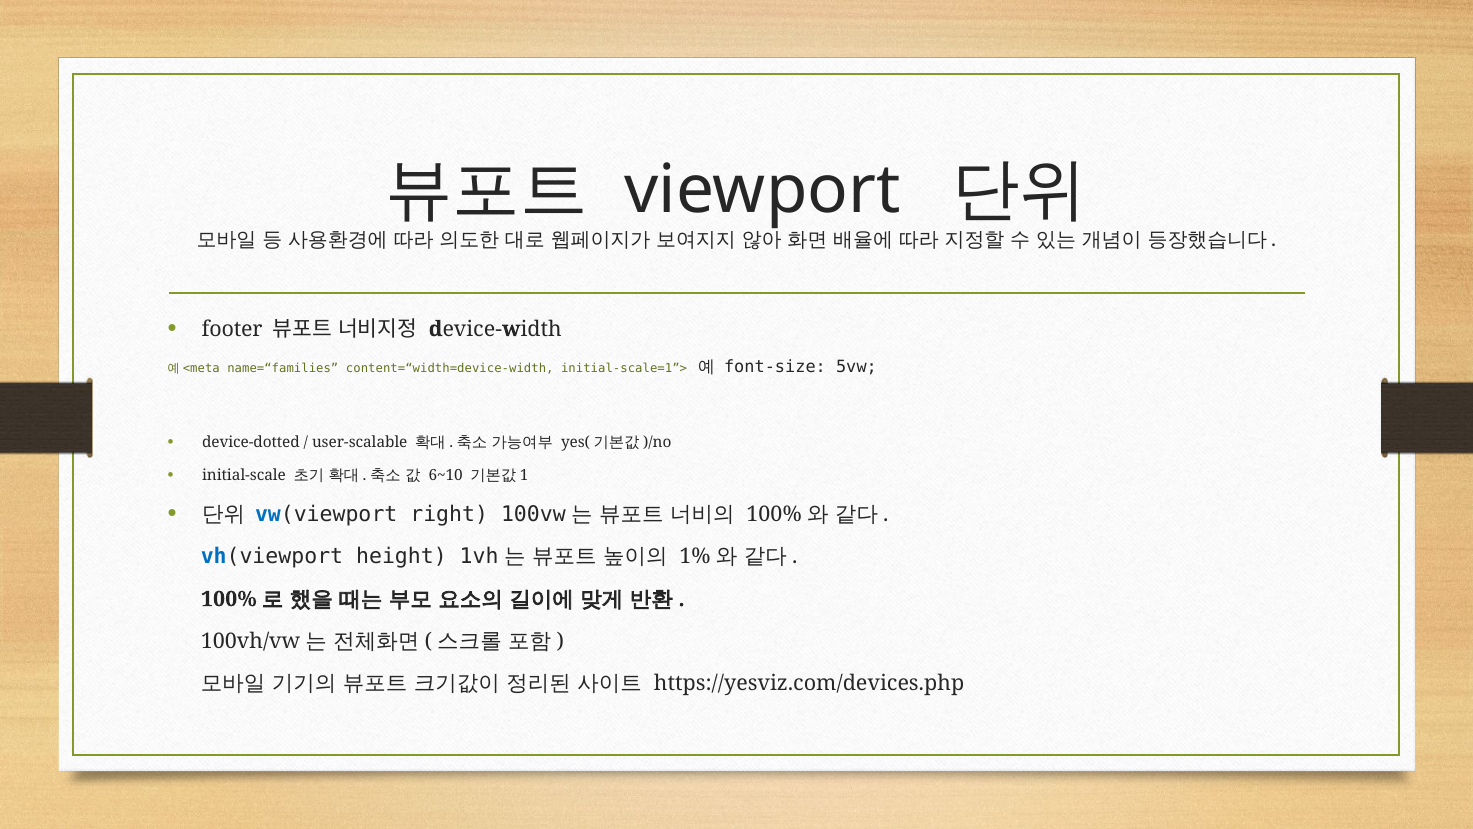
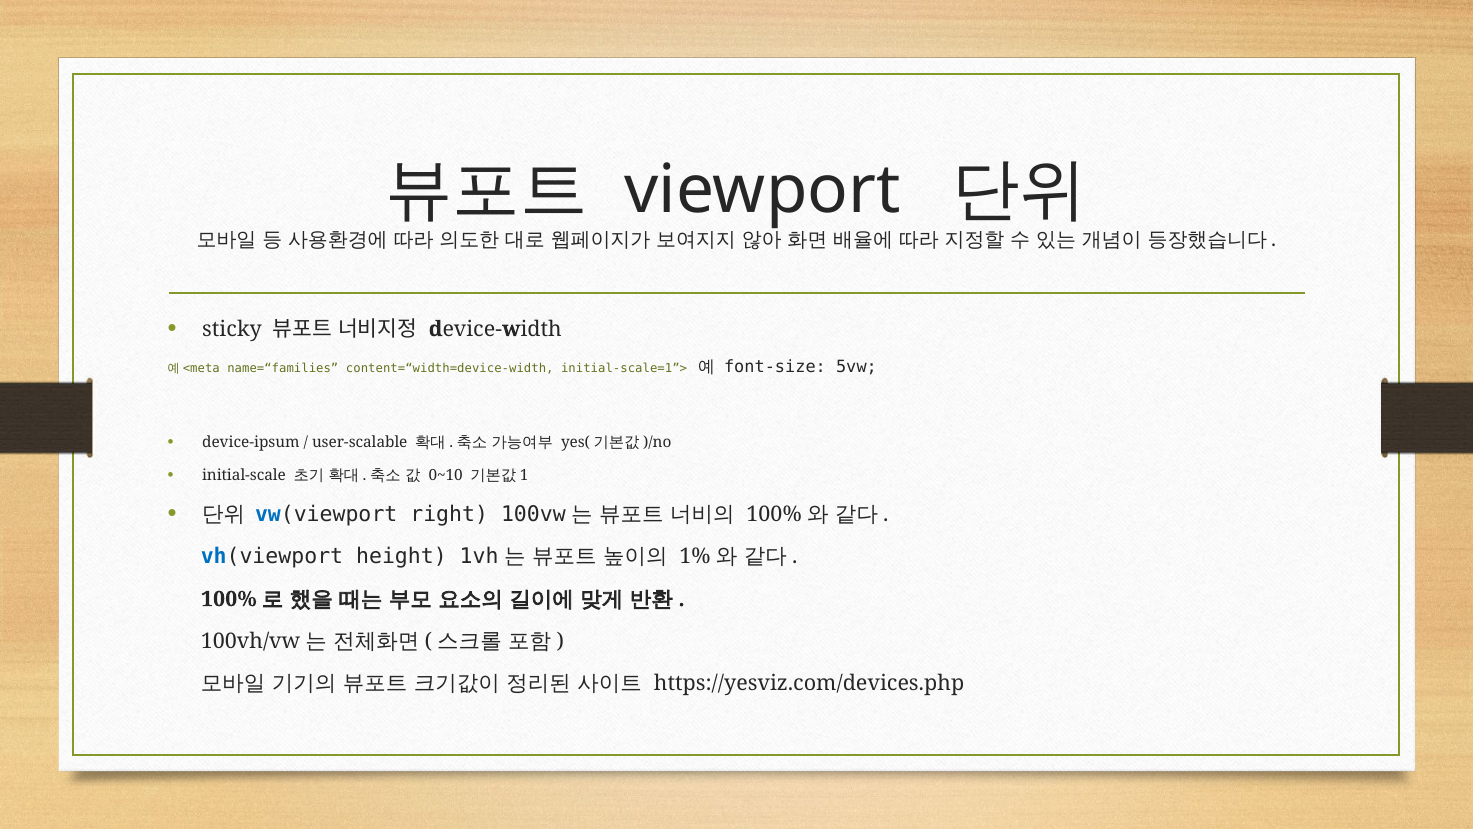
footer: footer -> sticky (232, 329)
device-dotted: device-dotted -> device-ipsum (251, 442)
6~10: 6~10 -> 0~10 (446, 475)
